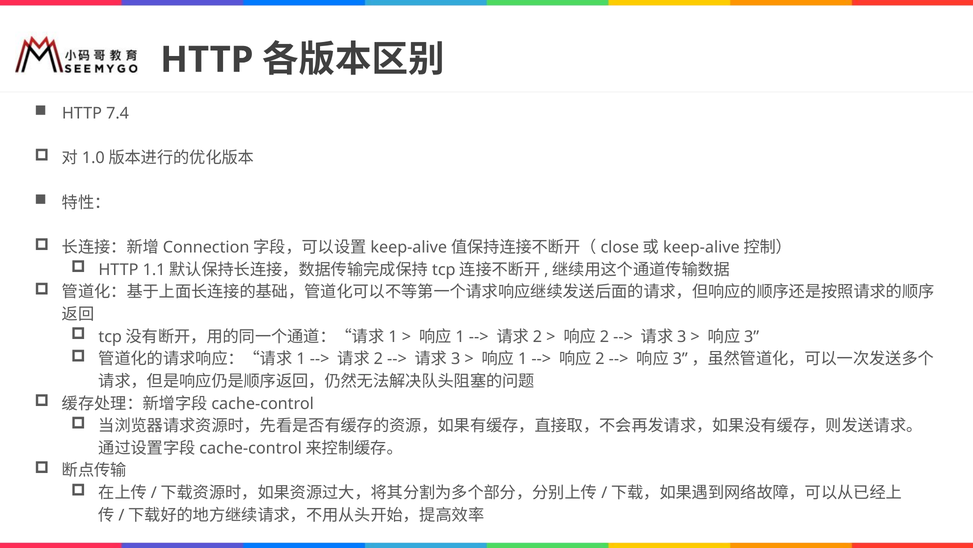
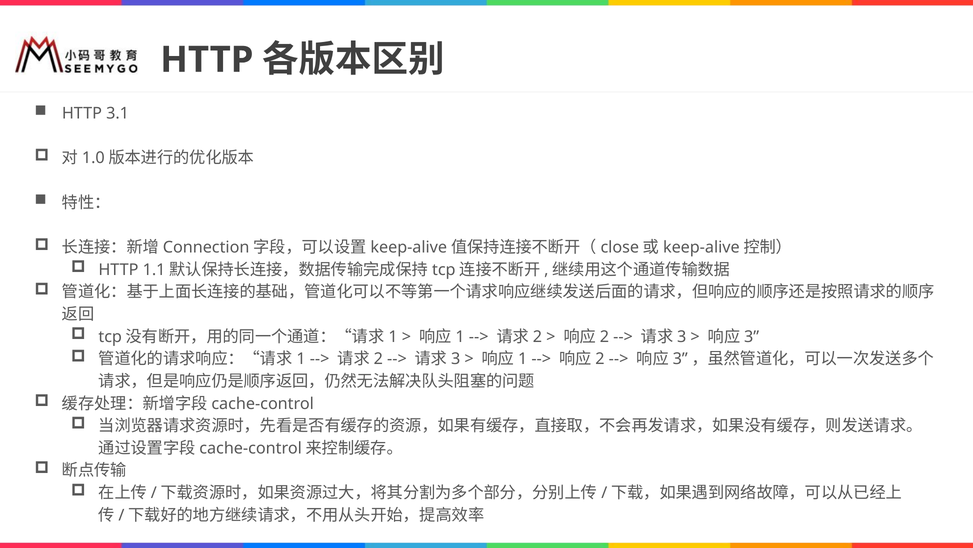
7.4: 7.4 -> 3.1 (118, 113)
